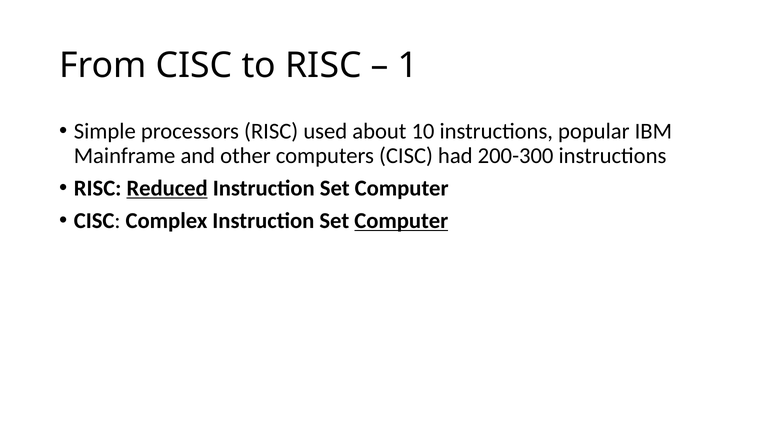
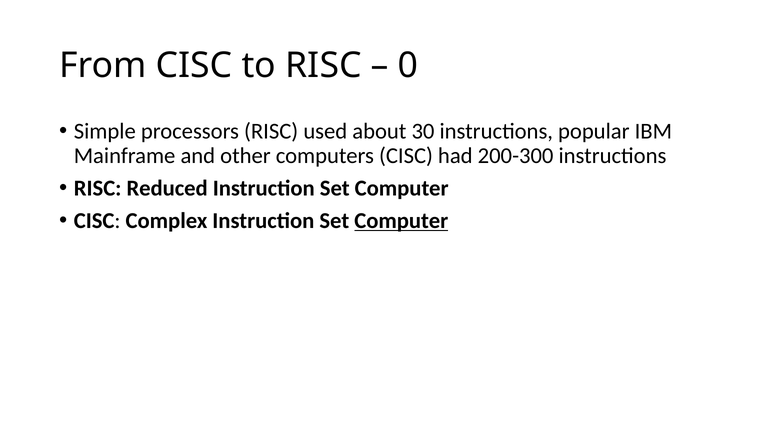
1: 1 -> 0 (408, 65)
10: 10 -> 30 (423, 131)
Reduced underline: present -> none (167, 188)
